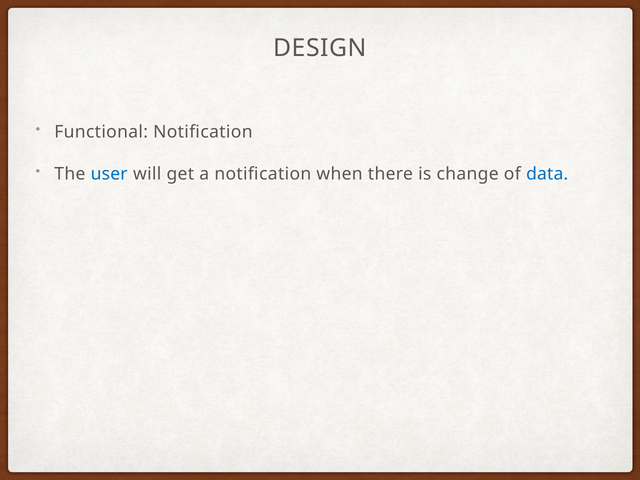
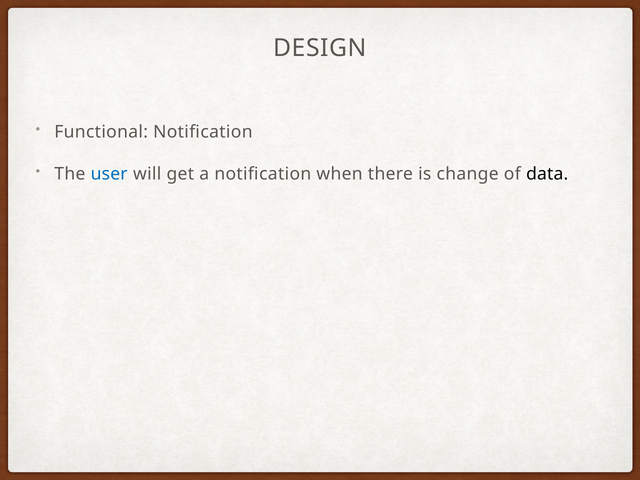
data colour: blue -> black (547, 174)
